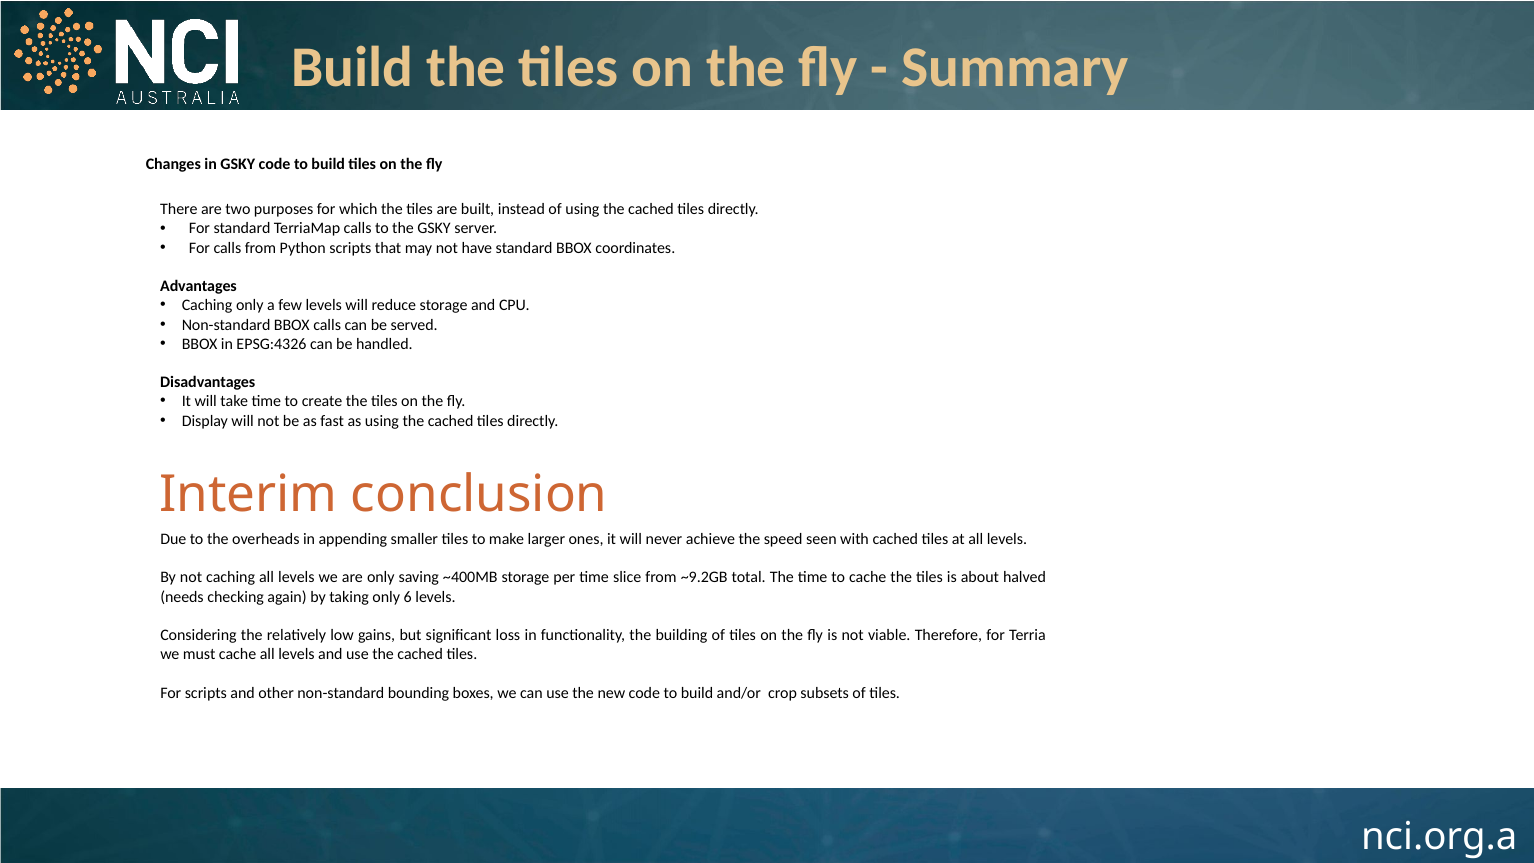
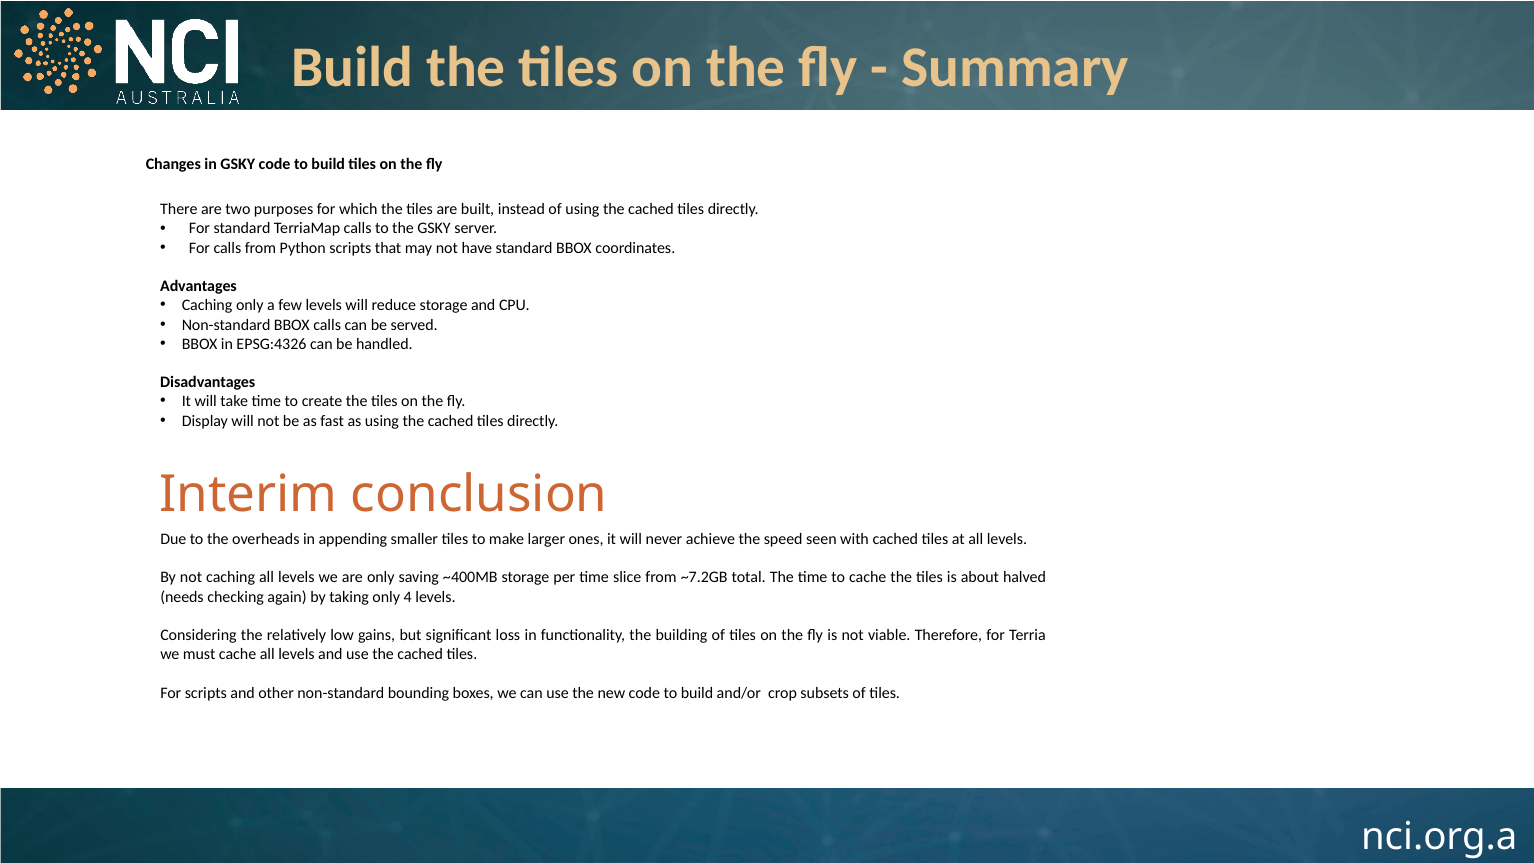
~9.2GB: ~9.2GB -> ~7.2GB (704, 578)
6: 6 -> 4 (408, 597)
